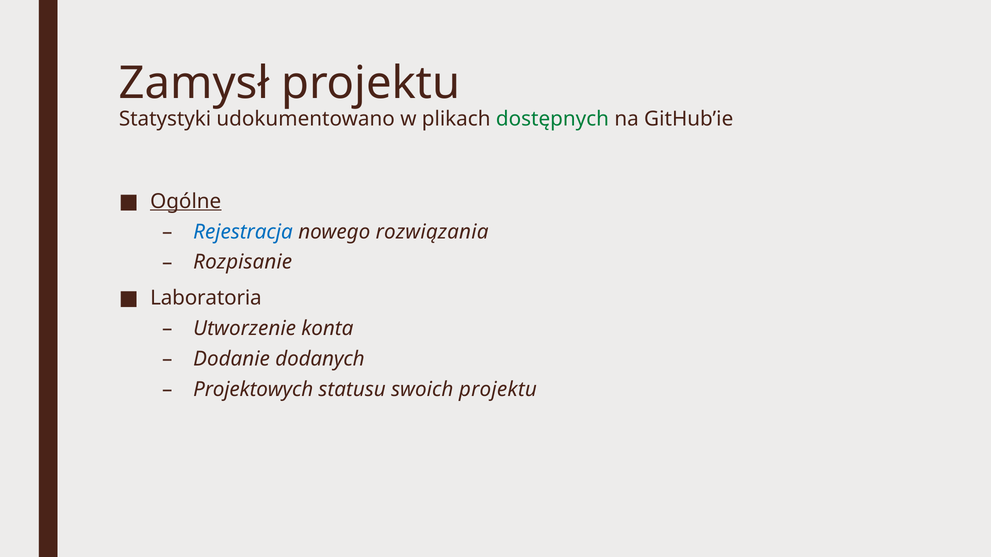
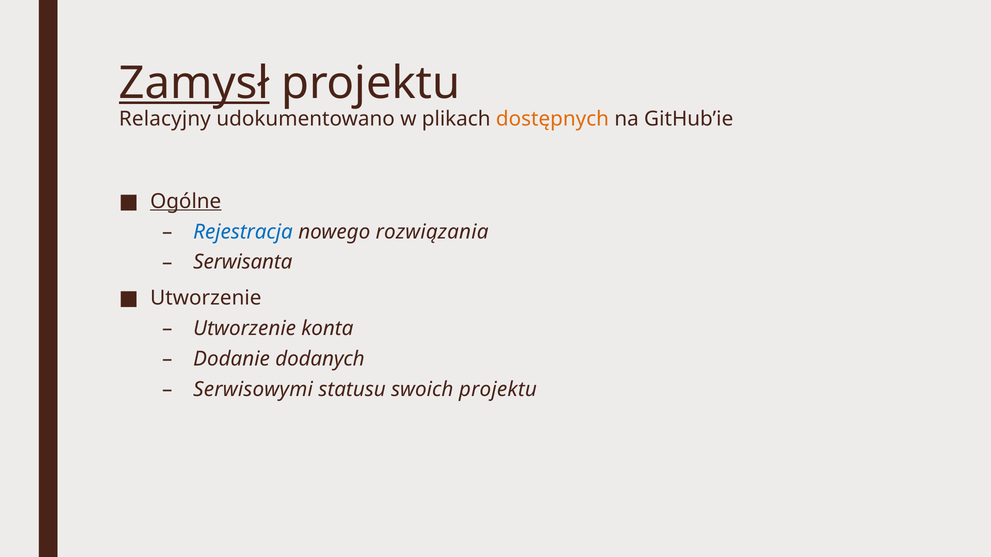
Zamysł underline: none -> present (194, 83)
Statystyki: Statystyki -> Relacyjny (165, 119)
dostępnych colour: green -> orange (552, 119)
Rozpisanie: Rozpisanie -> Serwisanta (243, 262)
Laboratoria: Laboratoria -> Utworzenie (206, 298)
Projektowych: Projektowych -> Serwisowymi (253, 390)
